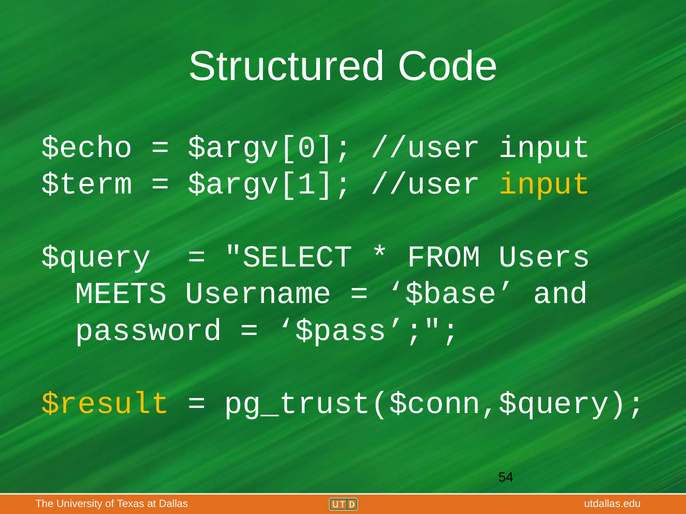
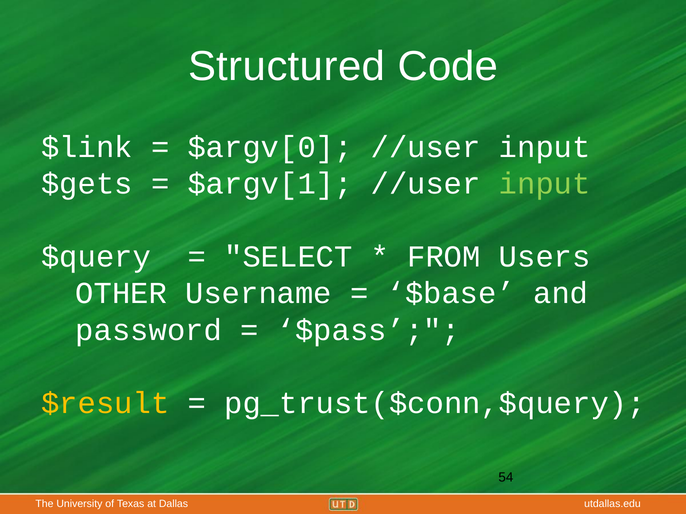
$echo: $echo -> $link (87, 147)
$term: $term -> $gets (87, 184)
input colour: yellow -> light green (545, 184)
MEETS: MEETS -> OTHER (121, 294)
